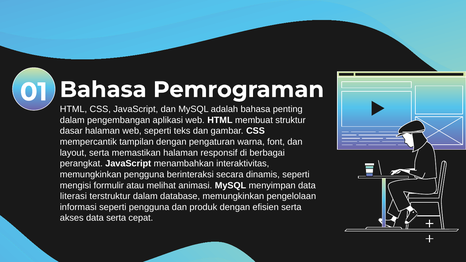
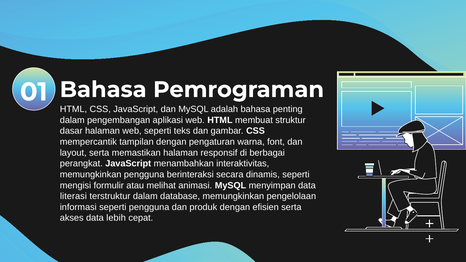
data serta: serta -> lebih (116, 218)
